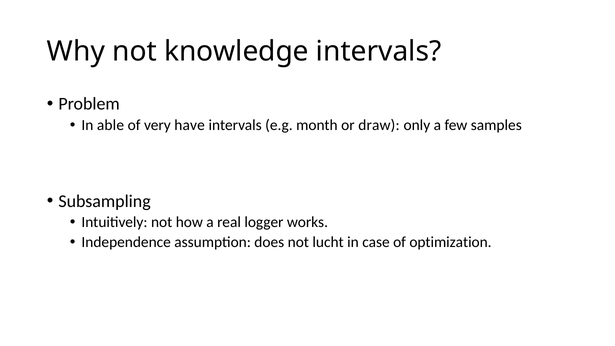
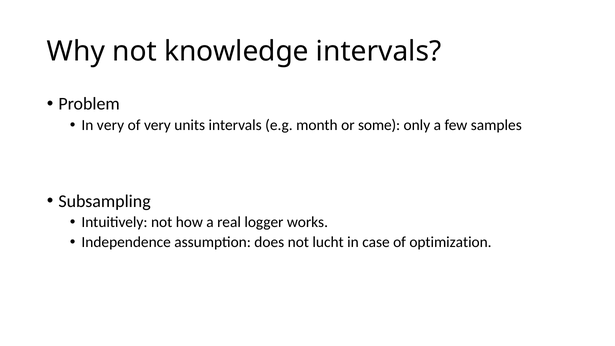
In able: able -> very (111, 125)
have: have -> units (190, 125)
draw: draw -> some (379, 125)
